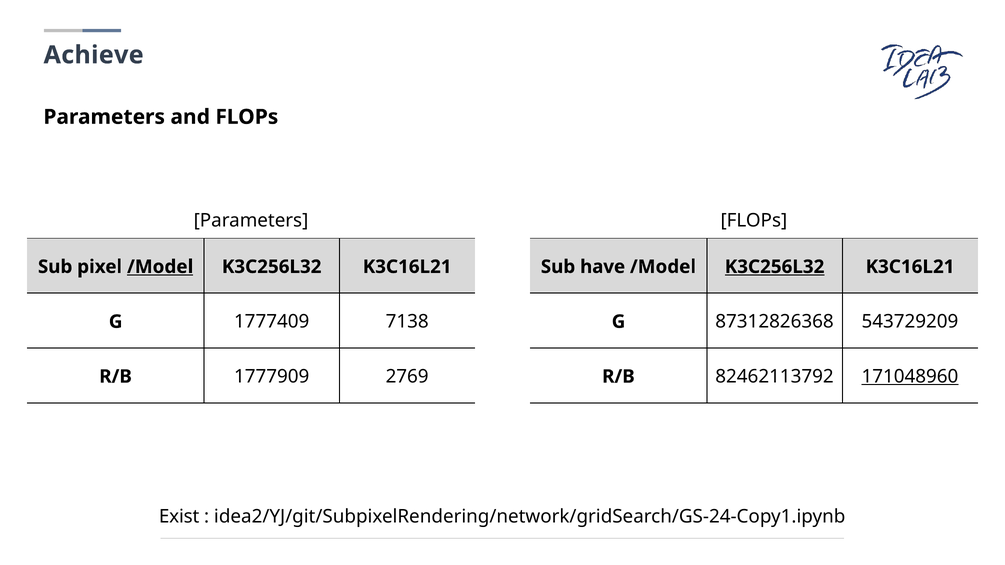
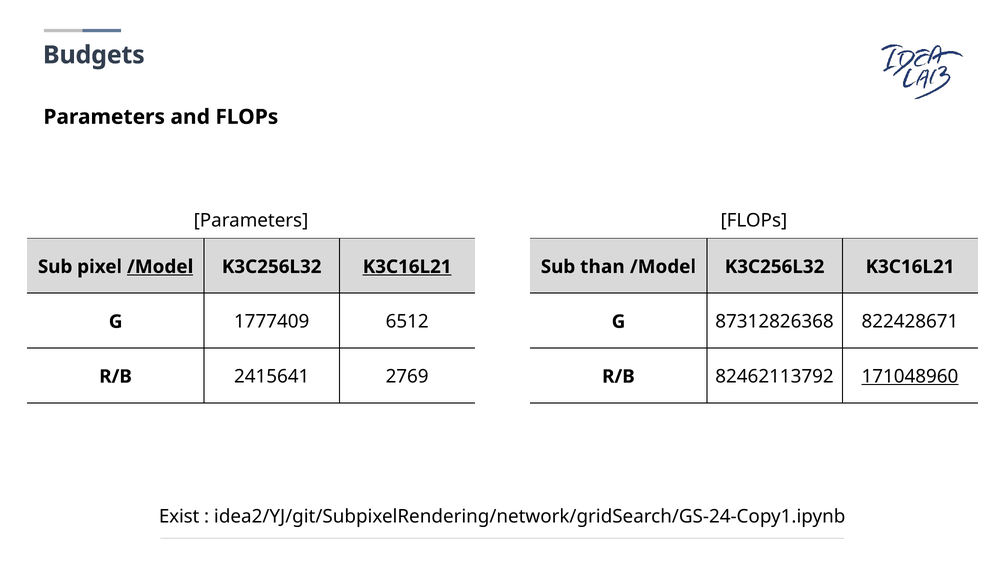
Achieve: Achieve -> Budgets (94, 55)
K3C16L21 underline: none -> present (407, 267)
have: have -> than (602, 267)
K3C256L32 underline: present -> none (775, 267)
7138: 7138 -> 6512 (407, 322)
543729209: 543729209 -> 822428671 (910, 322)
1777909: 1777909 -> 2415641 (272, 377)
